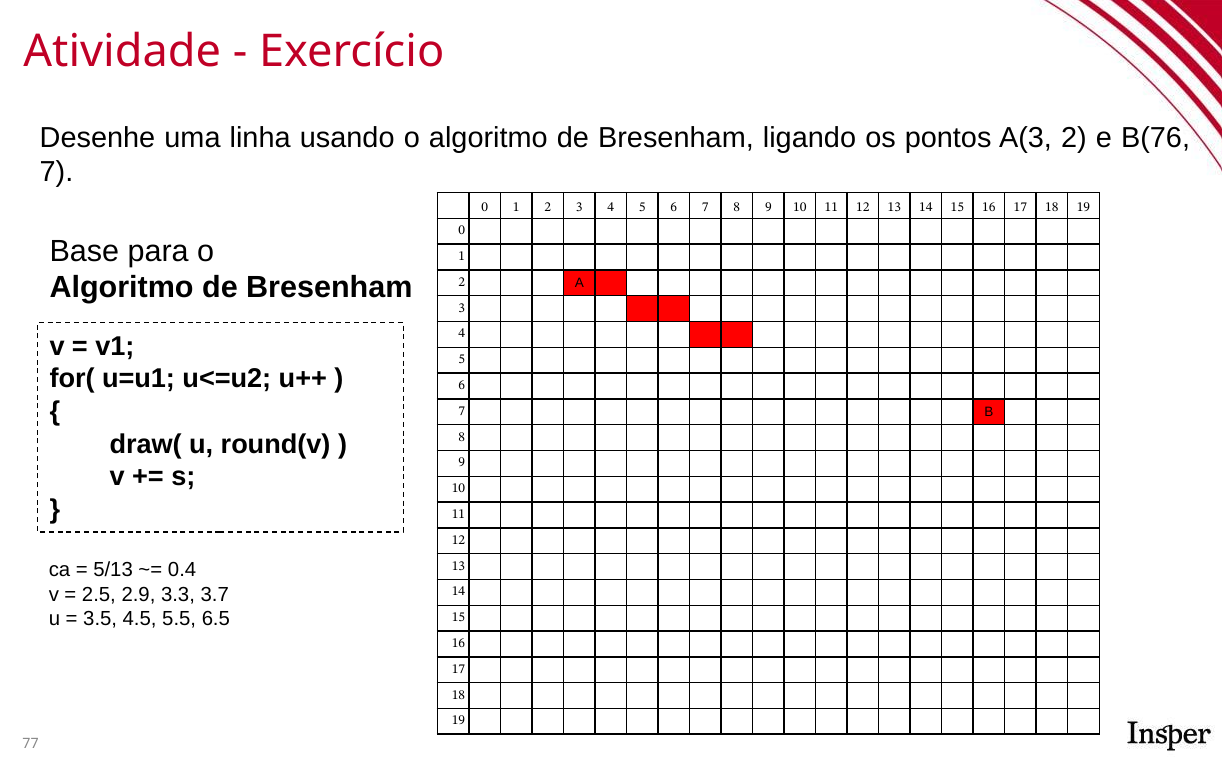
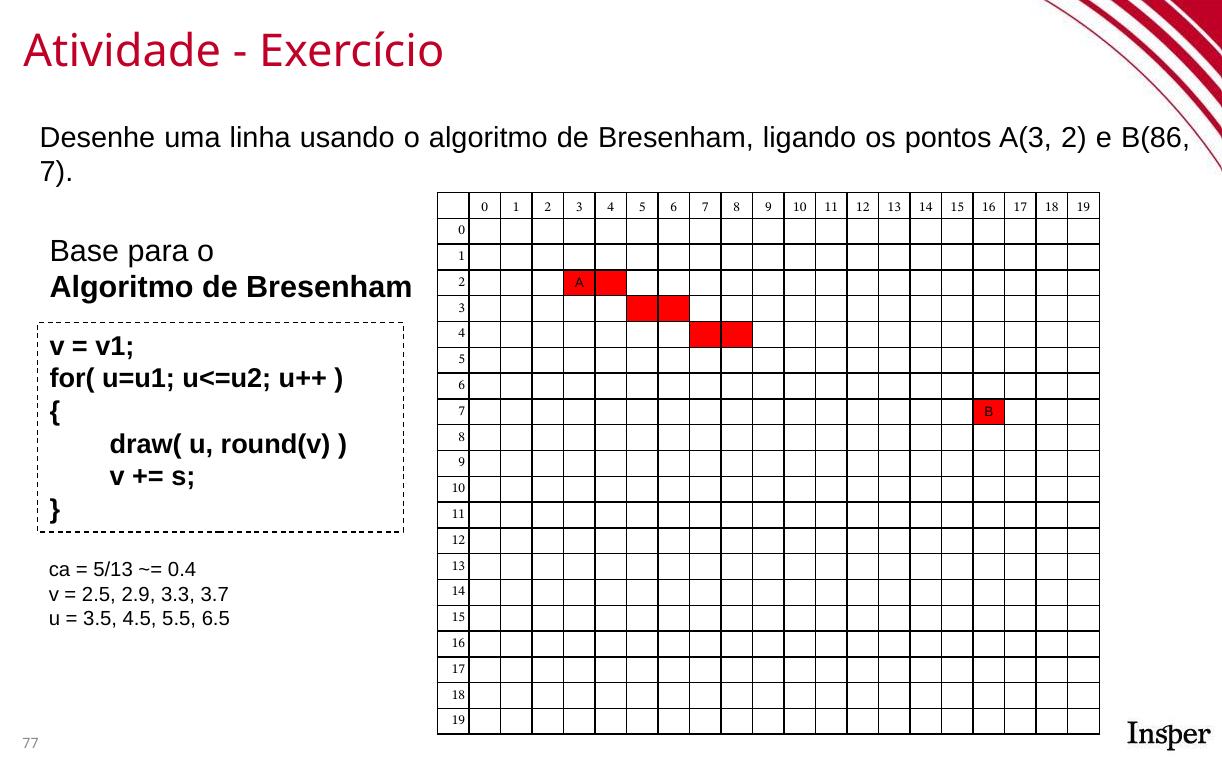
B(76: B(76 -> B(86 (1156, 138)
